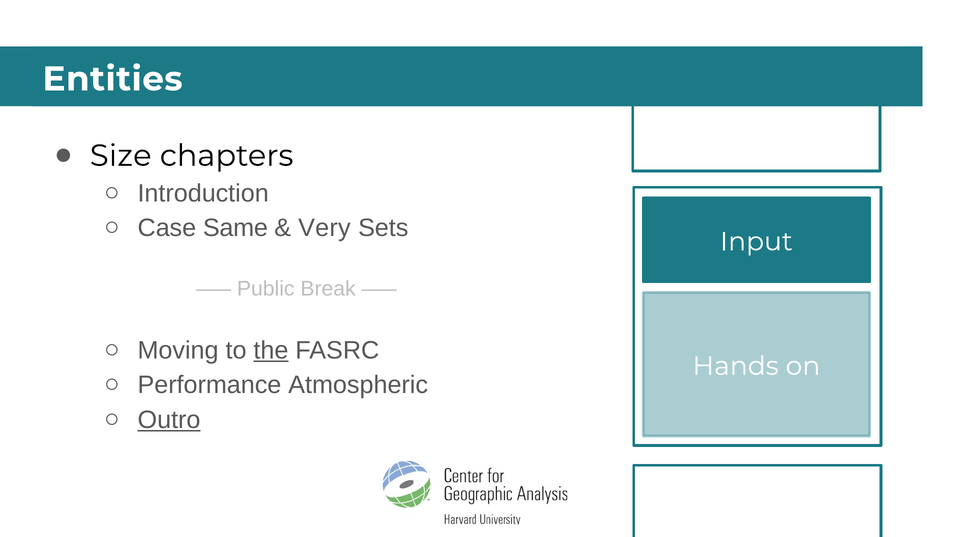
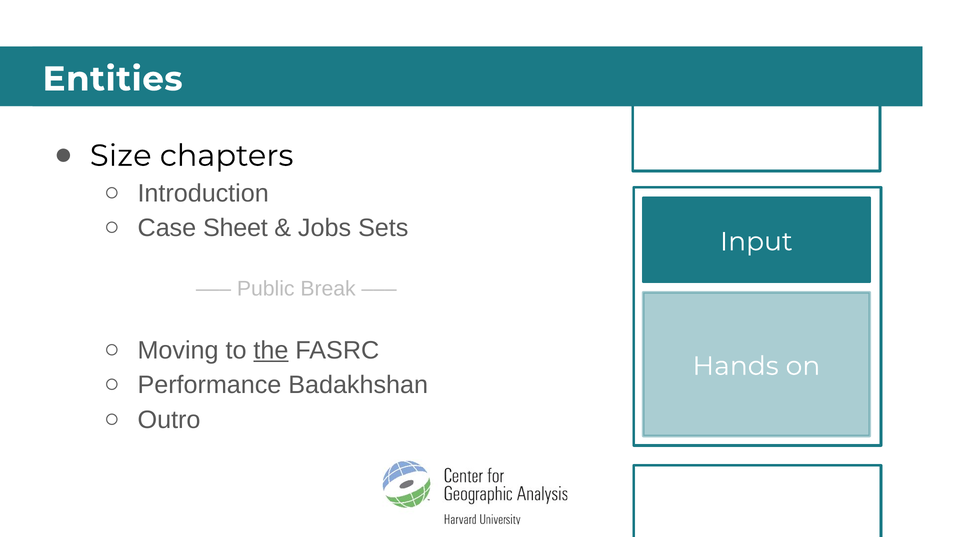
Same: Same -> Sheet (235, 228)
Very: Very -> Jobs (325, 228)
Atmospheric: Atmospheric -> Badakhshan (358, 385)
Outro underline: present -> none (169, 420)
